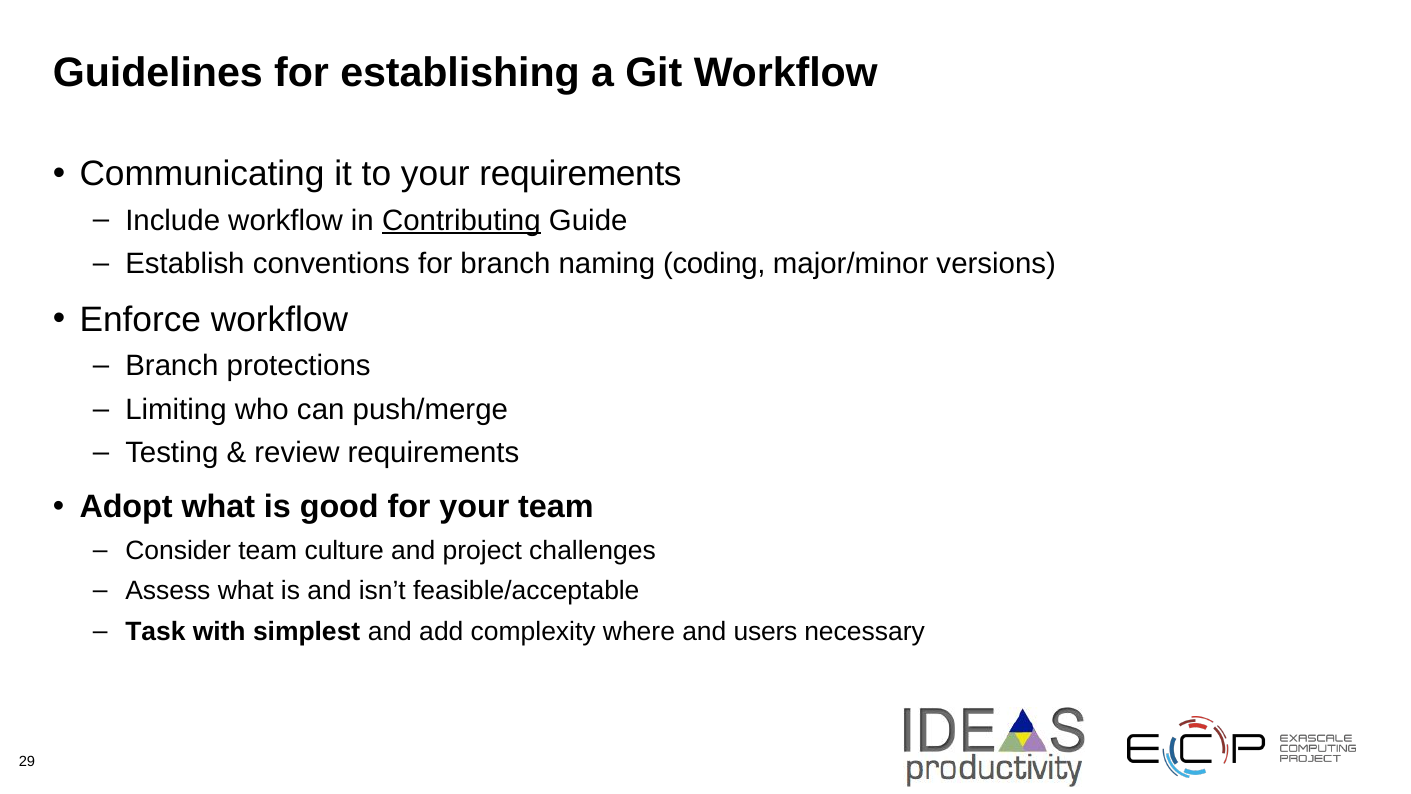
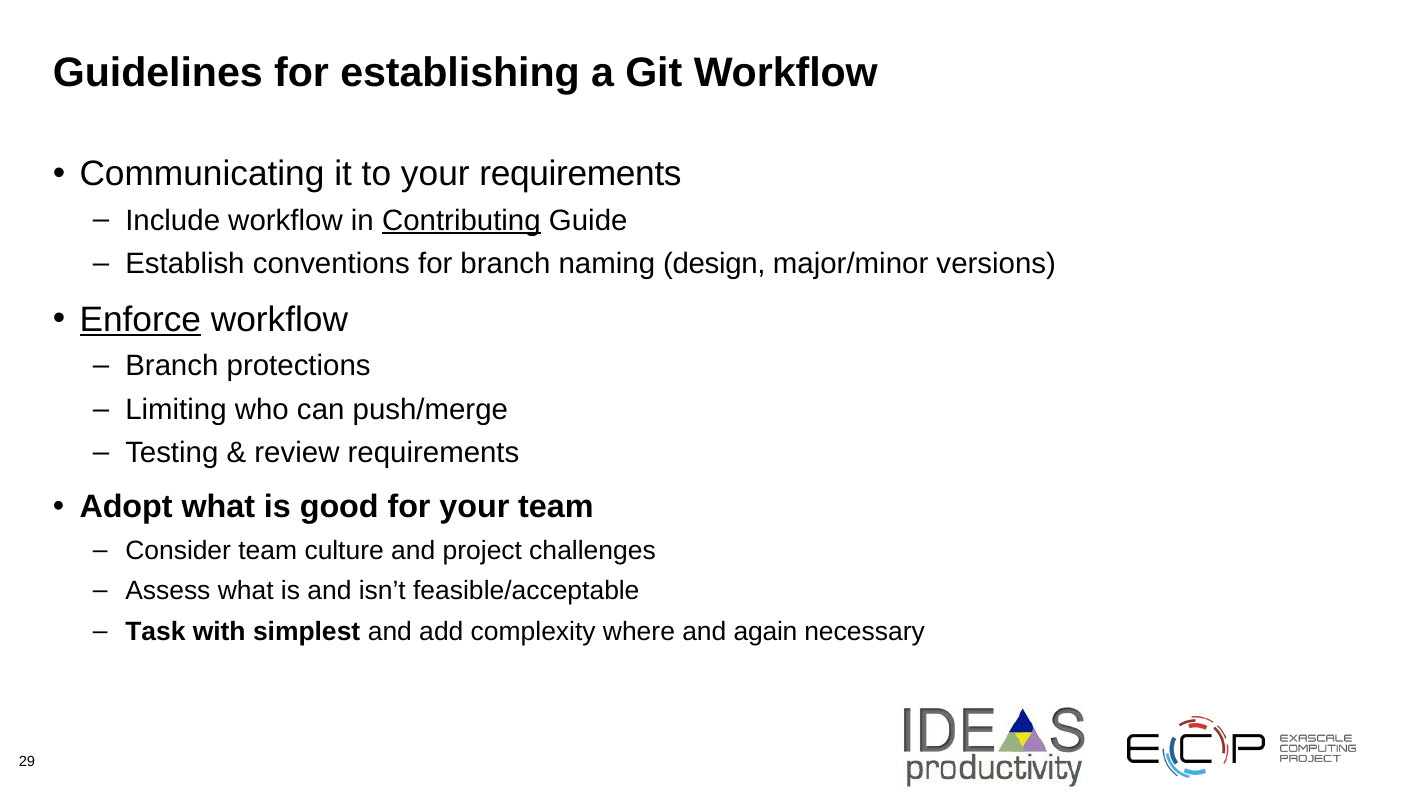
coding: coding -> design (714, 264)
Enforce underline: none -> present (140, 319)
users: users -> again (765, 631)
